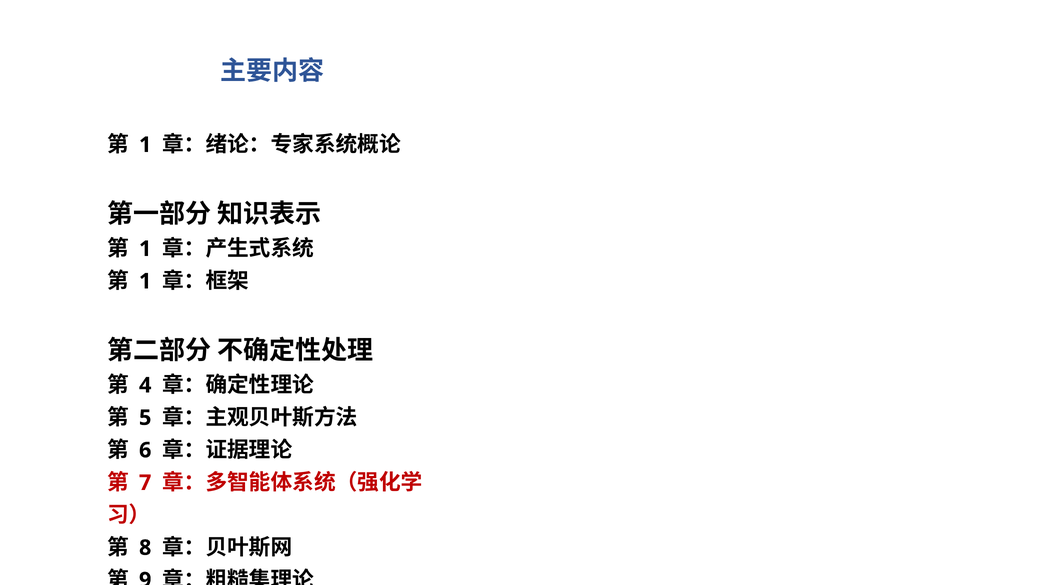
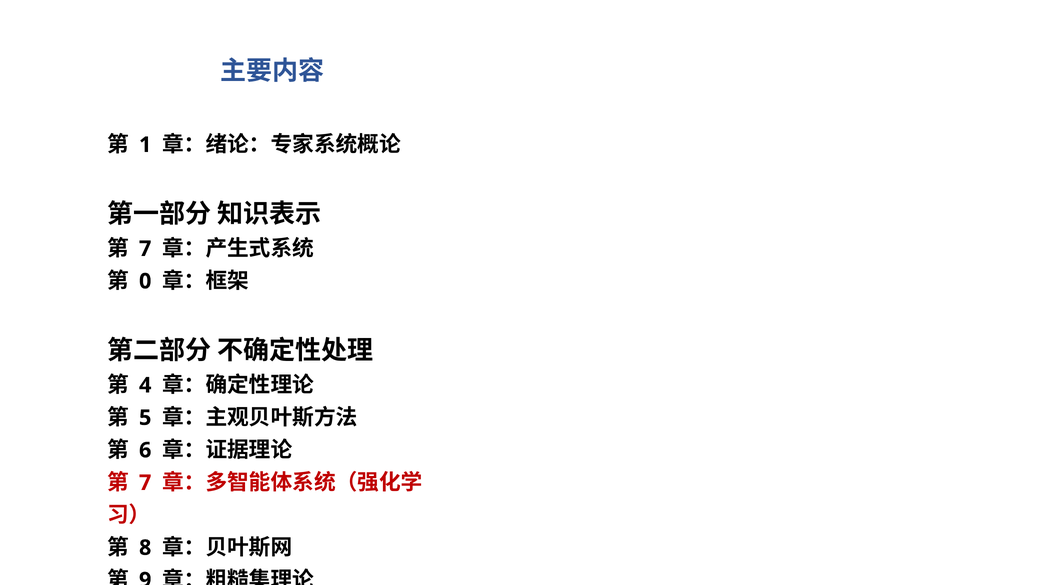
1: 1 -> 7 (145, 249)
1: 1 -> 0 (145, 281)
